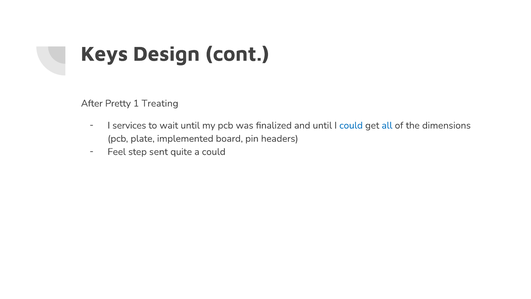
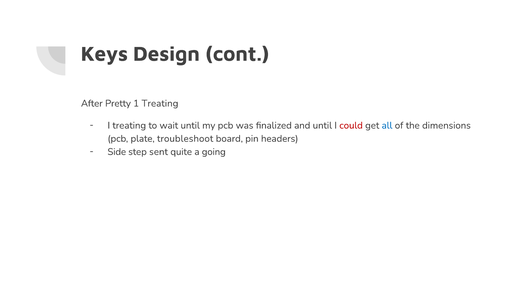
I services: services -> treating (129, 125)
could colour: blue -> red (351, 125)
implemented: implemented -> troubleshoot (185, 138)
Feel: Feel -> Side (117, 152)
a could: could -> going (214, 152)
